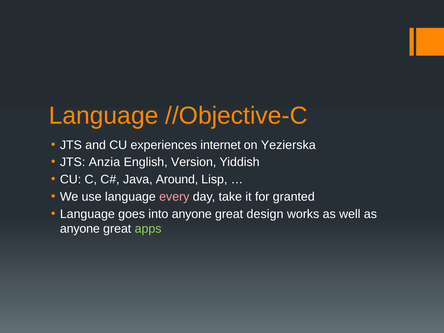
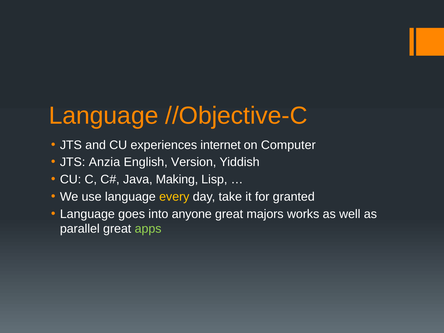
Yezierska: Yezierska -> Computer (288, 145)
Around: Around -> Making (177, 180)
every colour: pink -> yellow (174, 197)
design: design -> majors (265, 214)
anyone: anyone -> parallel (80, 229)
